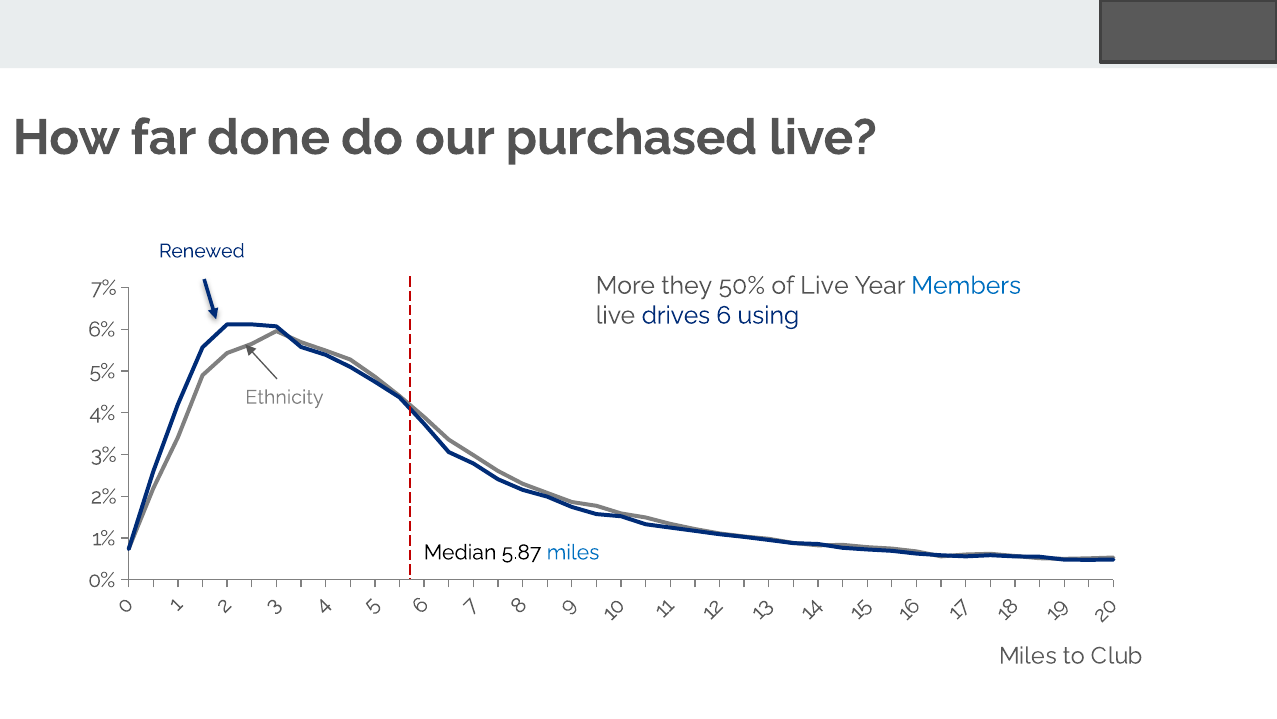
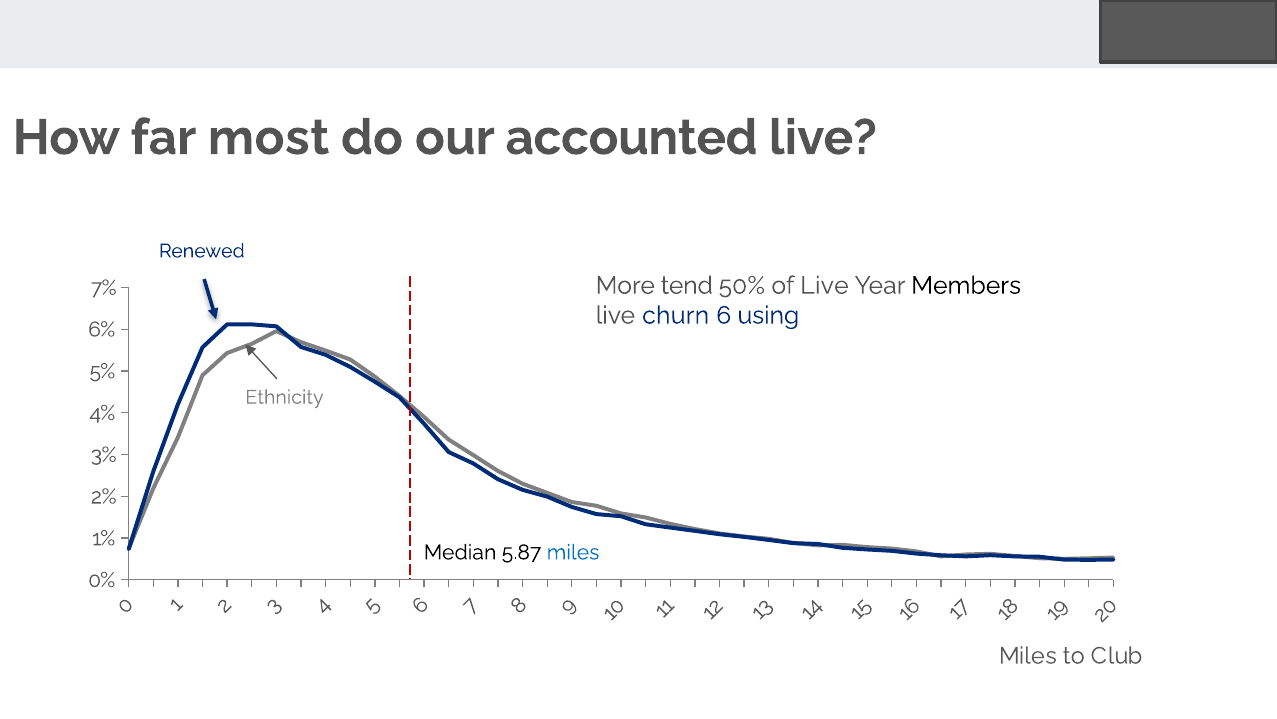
done: done -> most (269, 138)
purchased: purchased -> accounted (632, 138)
they: they -> tend (687, 285)
Members colour: blue -> black (966, 285)
drives: drives -> churn (676, 315)
